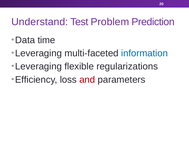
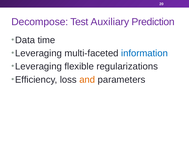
Understand: Understand -> Decompose (40, 22)
Problem: Problem -> Auxiliary (110, 22)
and colour: red -> orange (87, 80)
